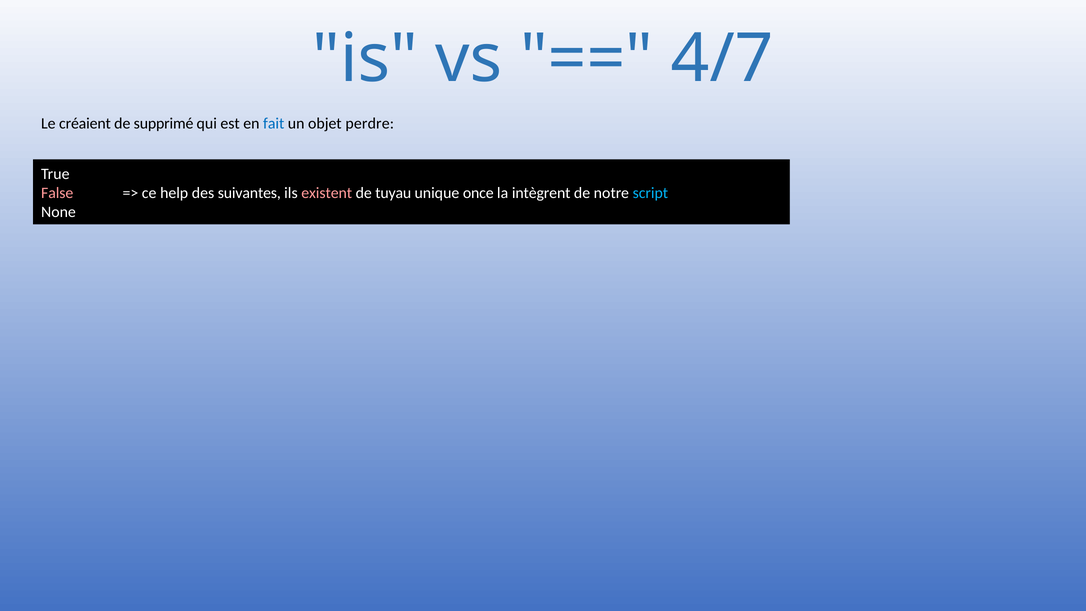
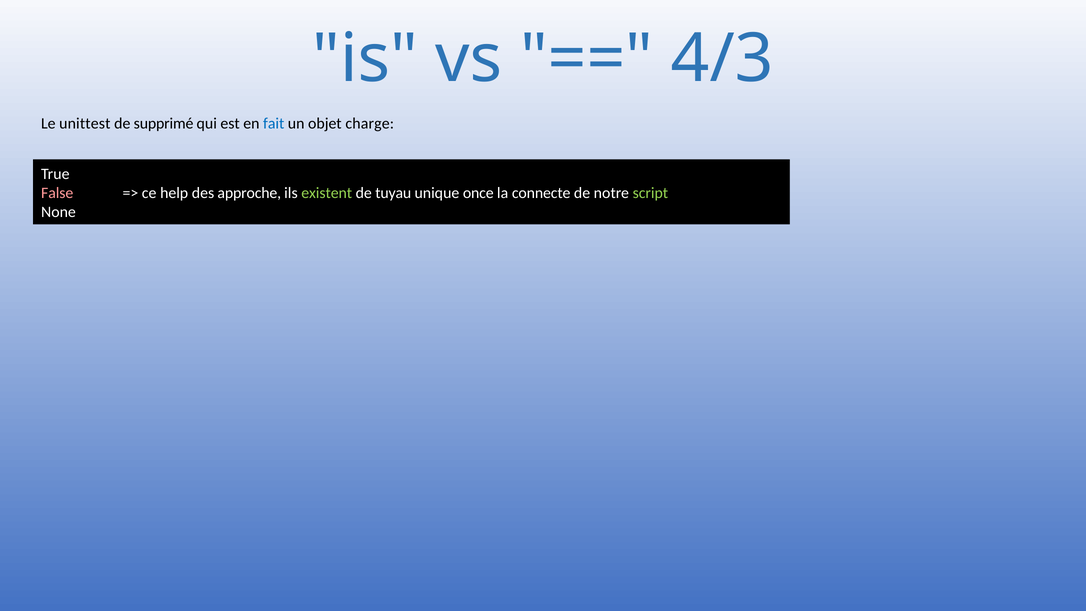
4/7: 4/7 -> 4/3 (722, 59)
créaient: créaient -> unittest (85, 124)
perdre: perdre -> charge (370, 124)
suivantes: suivantes -> approche (249, 193)
existent colour: pink -> light green (327, 193)
intègrent: intègrent -> connecte (541, 193)
script colour: light blue -> light green (650, 193)
